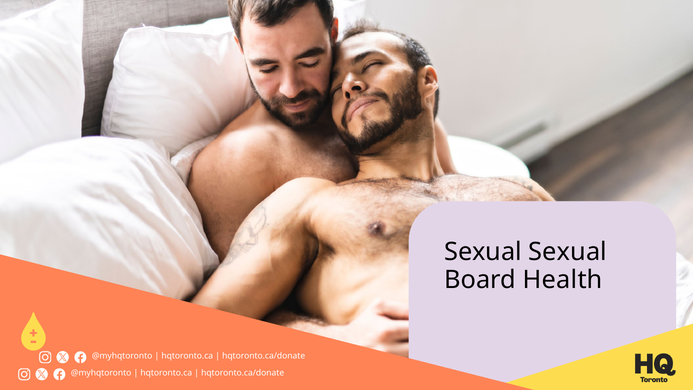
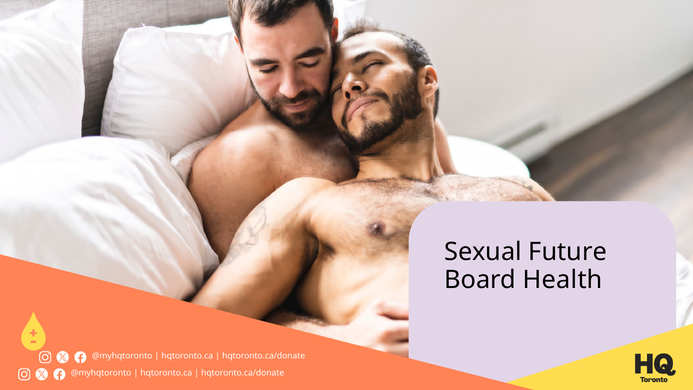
Sexual Sexual: Sexual -> Future (568, 252)
